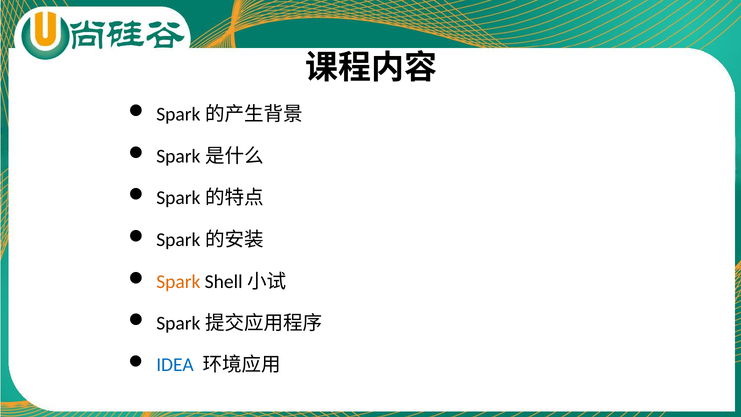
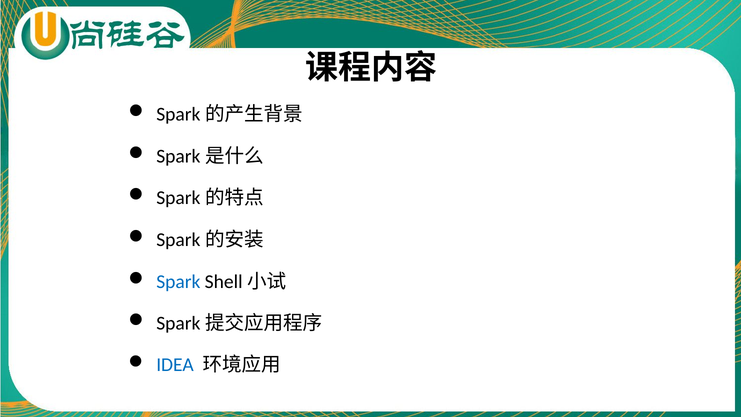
Spark colour: orange -> blue (178, 281)
